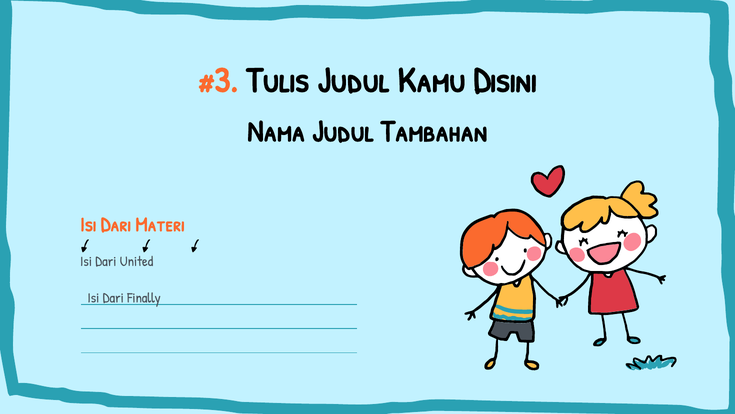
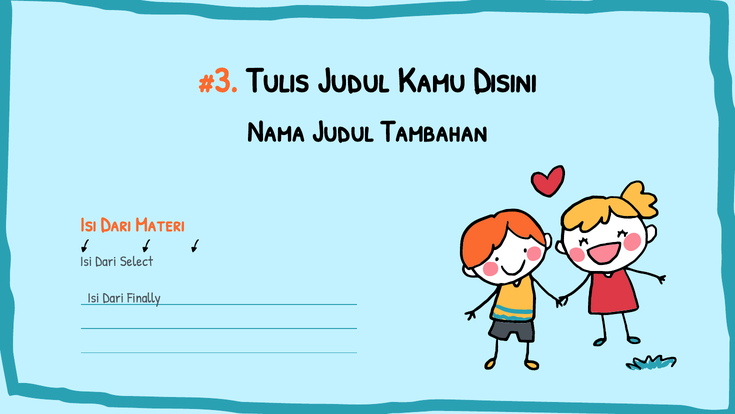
United: United -> Select (136, 261)
